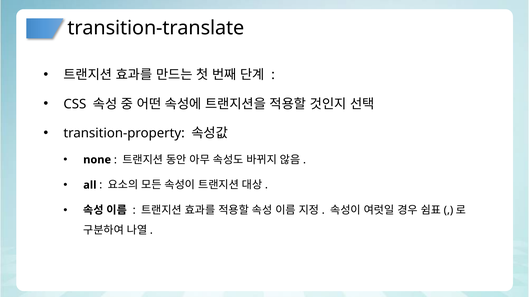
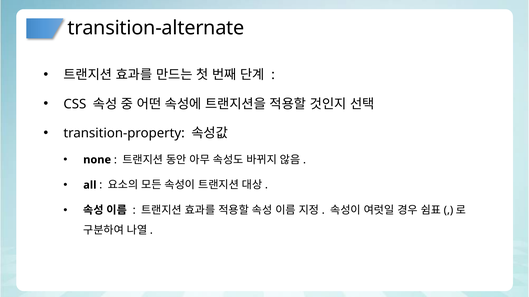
transition-translate: transition-translate -> transition-alternate (156, 28)
